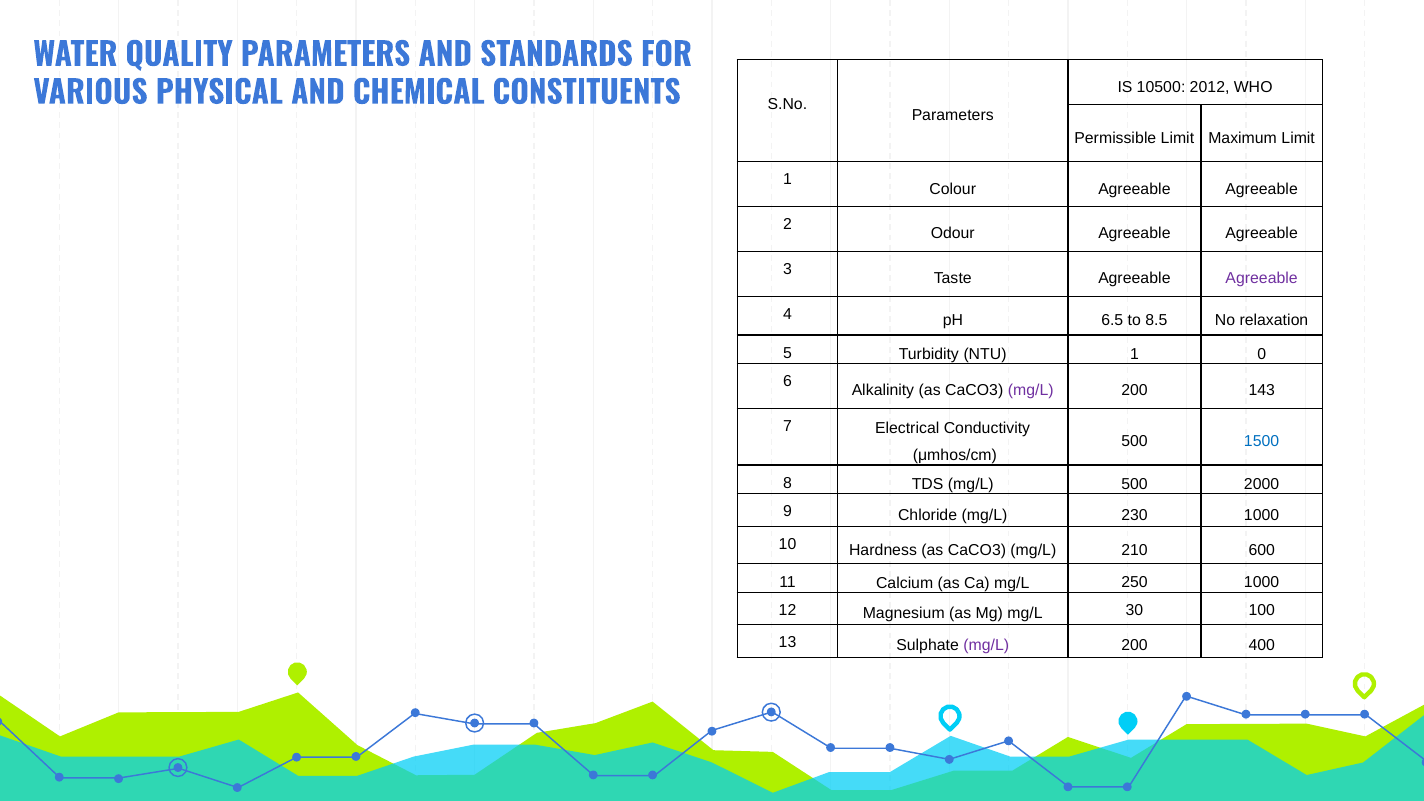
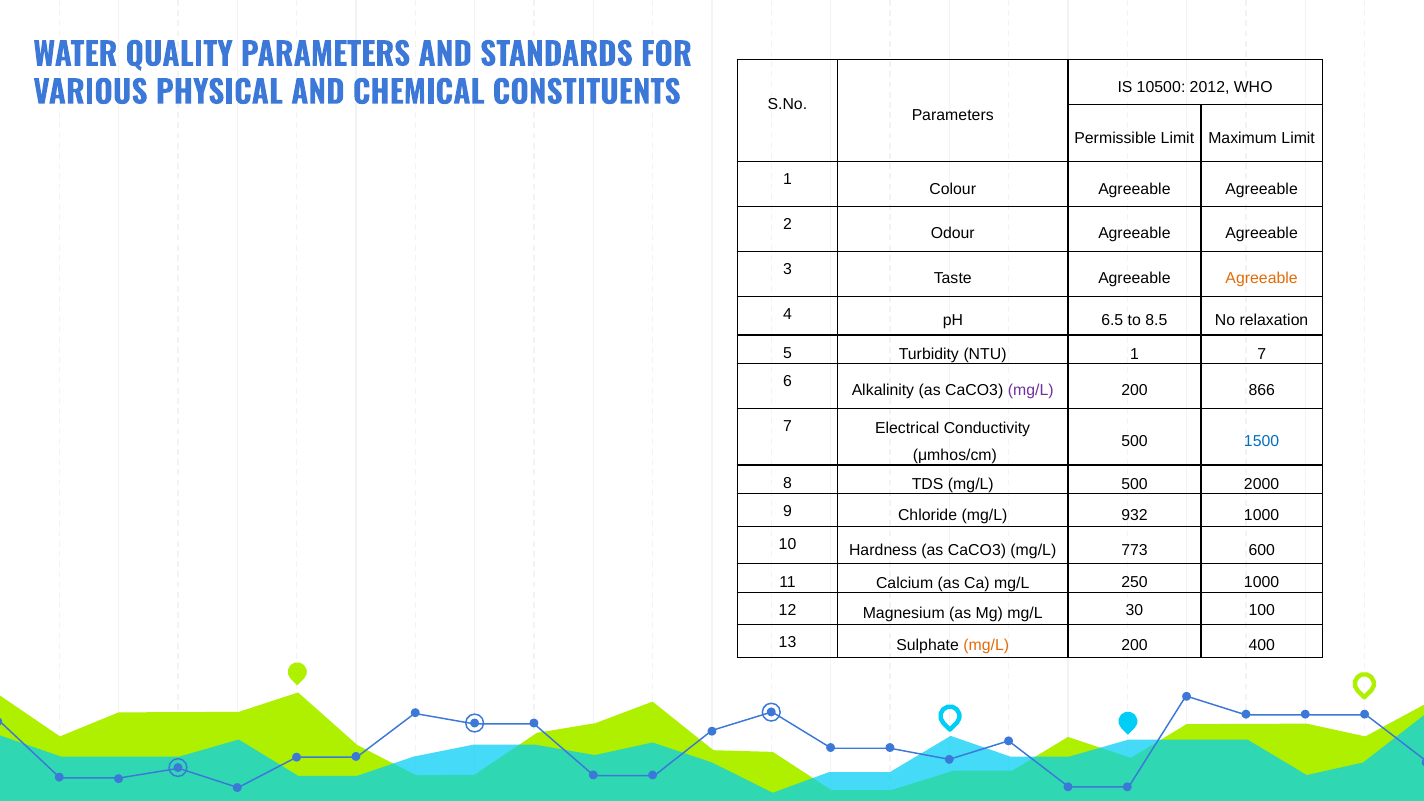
Agreeable colour: purple -> orange (1262, 279)
1 0: 0 -> 7 (1262, 354)
143: 143 -> 866 (1262, 391)
230: 230 -> 932 (1134, 515)
210: 210 -> 773 (1134, 550)
mg/L colour: purple -> orange (986, 646)
